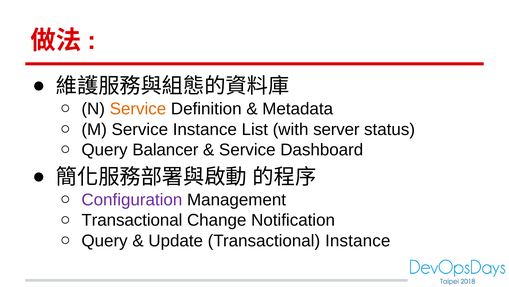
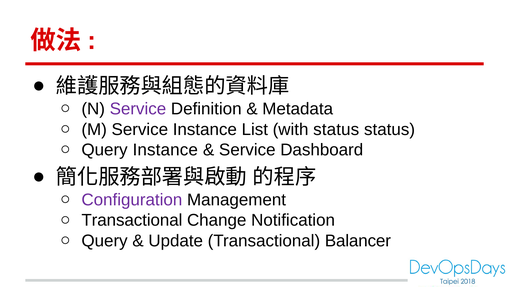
Service colour: orange -> purple (138, 109)
with server: server -> status (336, 129)
Query Balancer: Balancer -> Instance (165, 149)
Transactional Instance: Instance -> Balancer (358, 240)
